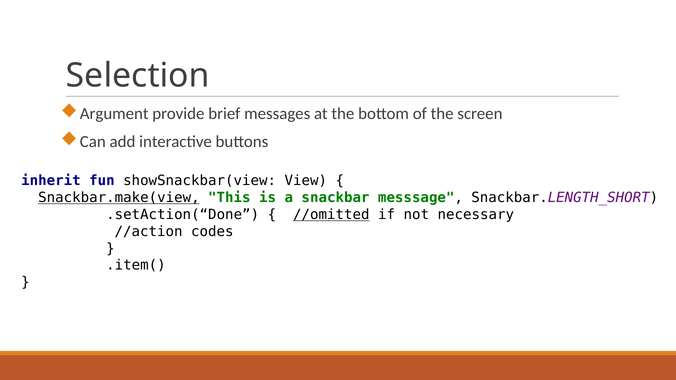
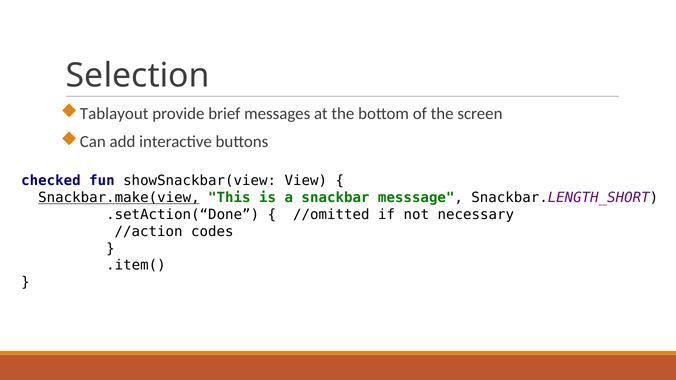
Argument: Argument -> Tablayout (114, 114)
inherit: inherit -> checked (51, 181)
//omitted underline: present -> none (331, 215)
